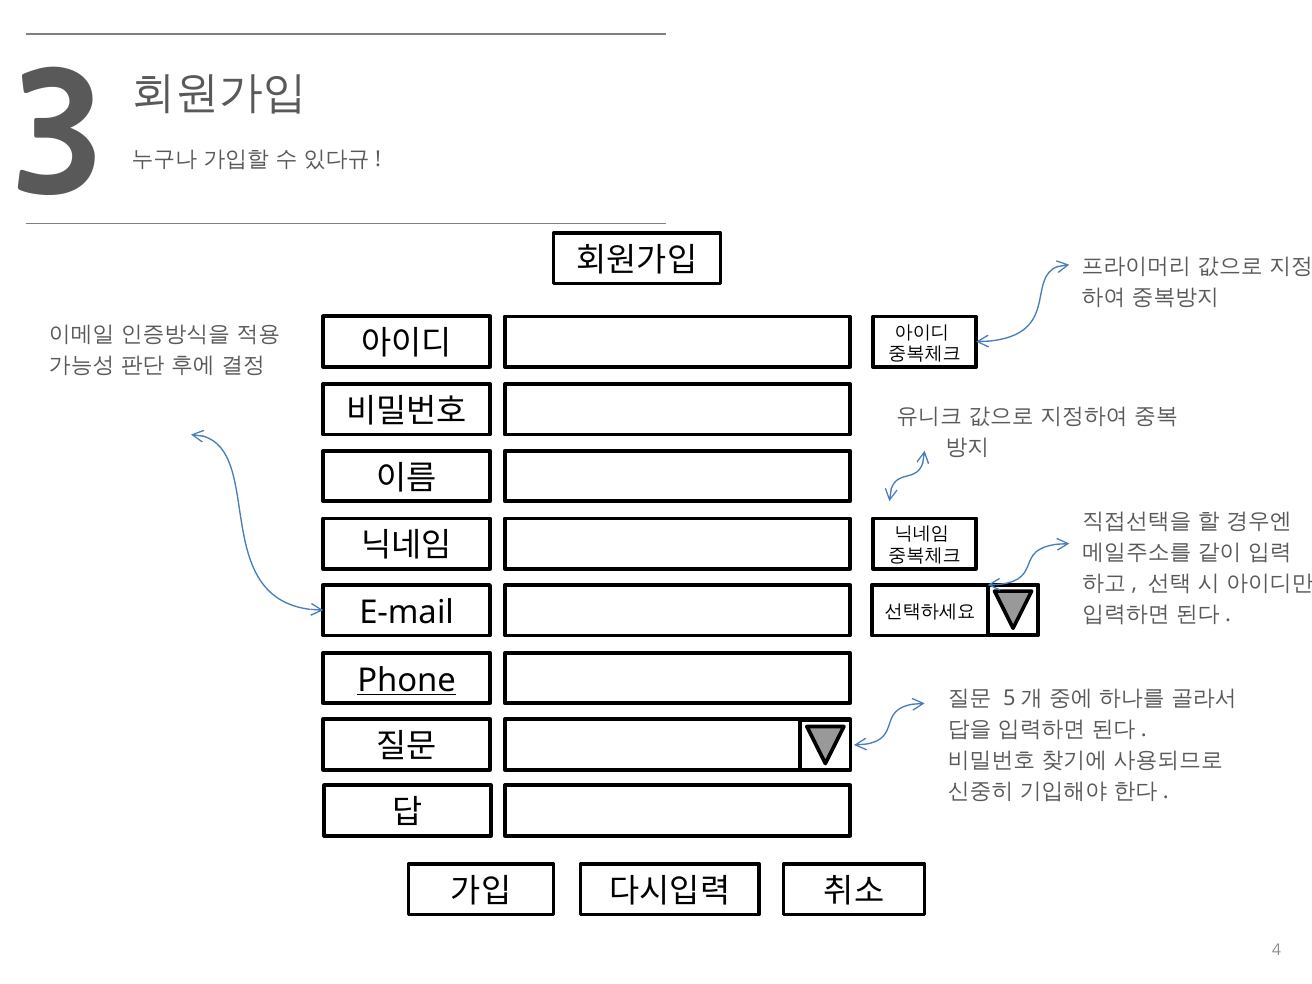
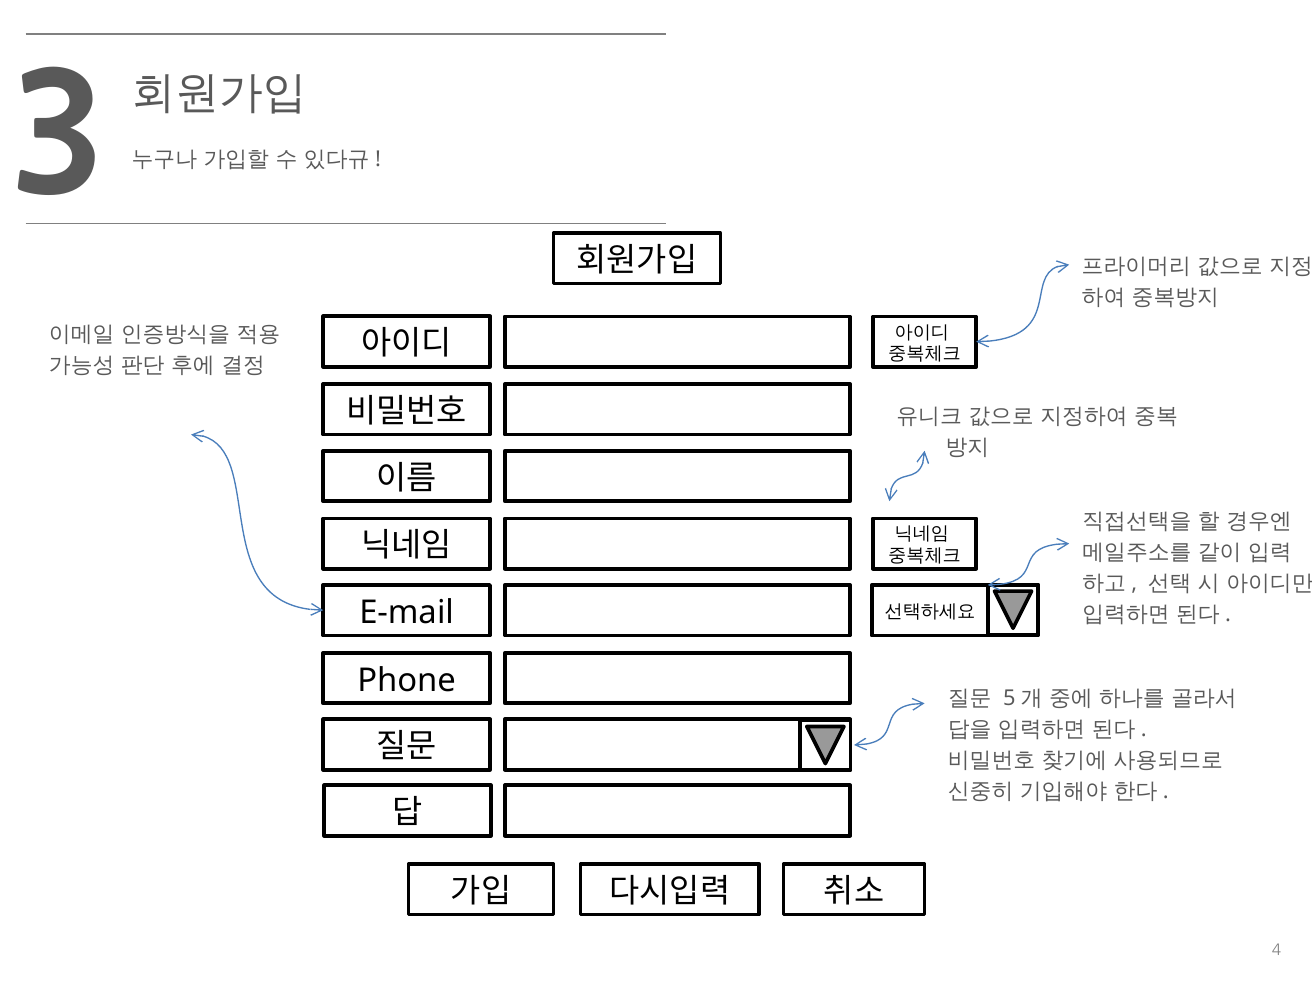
Phone underline: present -> none (407, 680)
